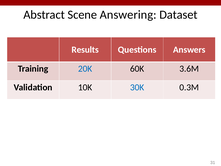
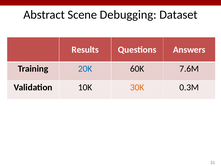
Answering: Answering -> Debugging (128, 15)
3.6M: 3.6M -> 7.6M (189, 69)
30K colour: blue -> orange (137, 87)
